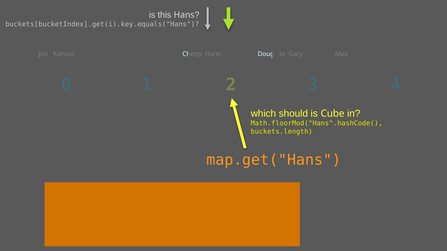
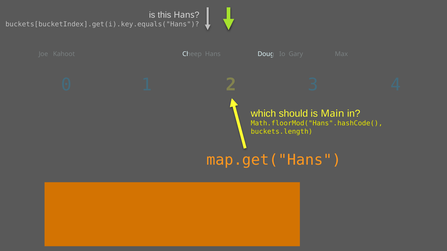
Cube: Cube -> Main (332, 114)
